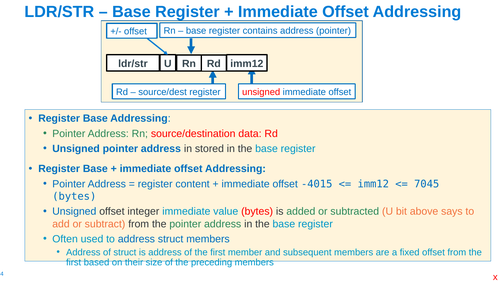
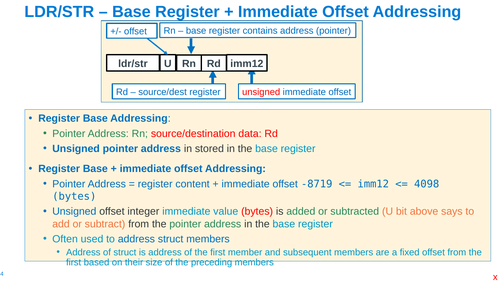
-4015: -4015 -> -8719 (317, 184)
7045: 7045 -> 4098 (427, 184)
